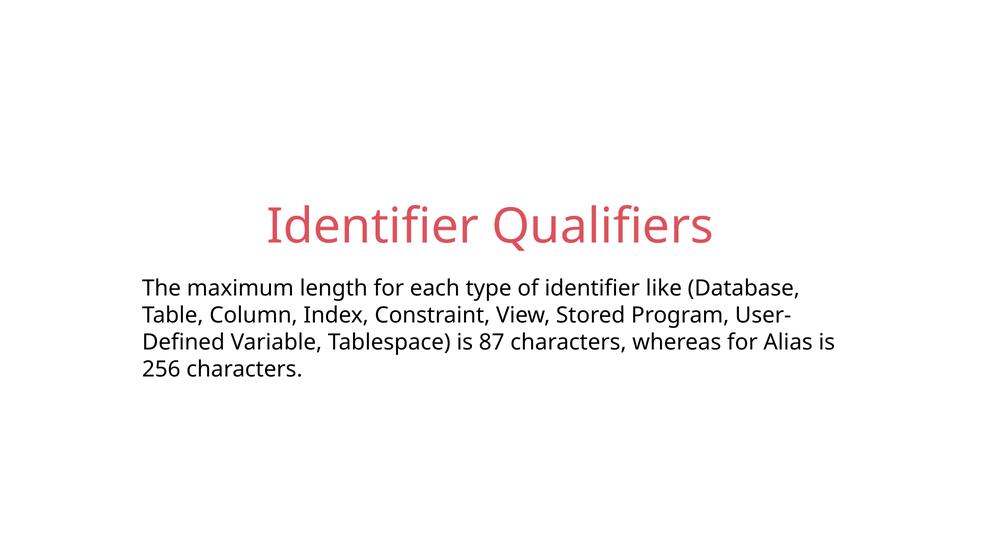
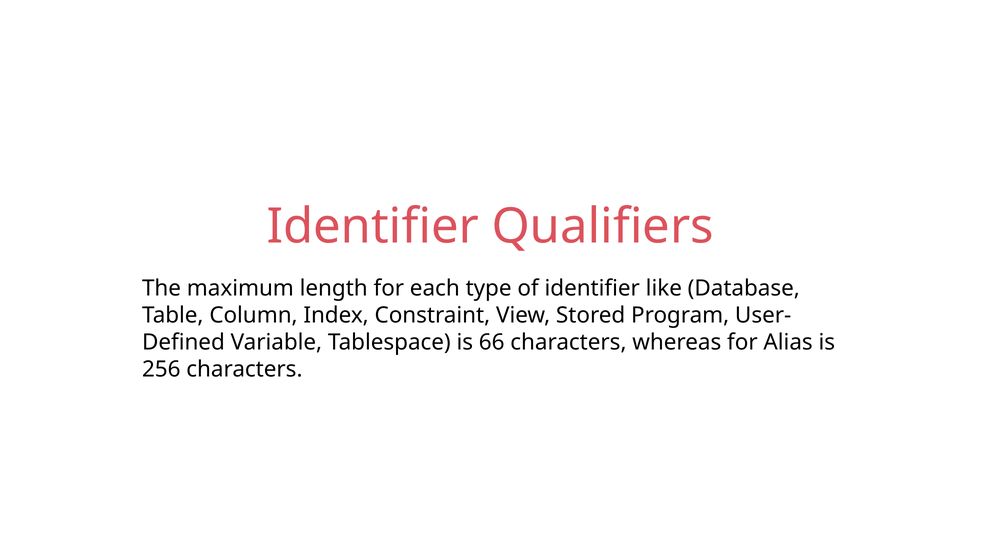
87: 87 -> 66 (492, 342)
